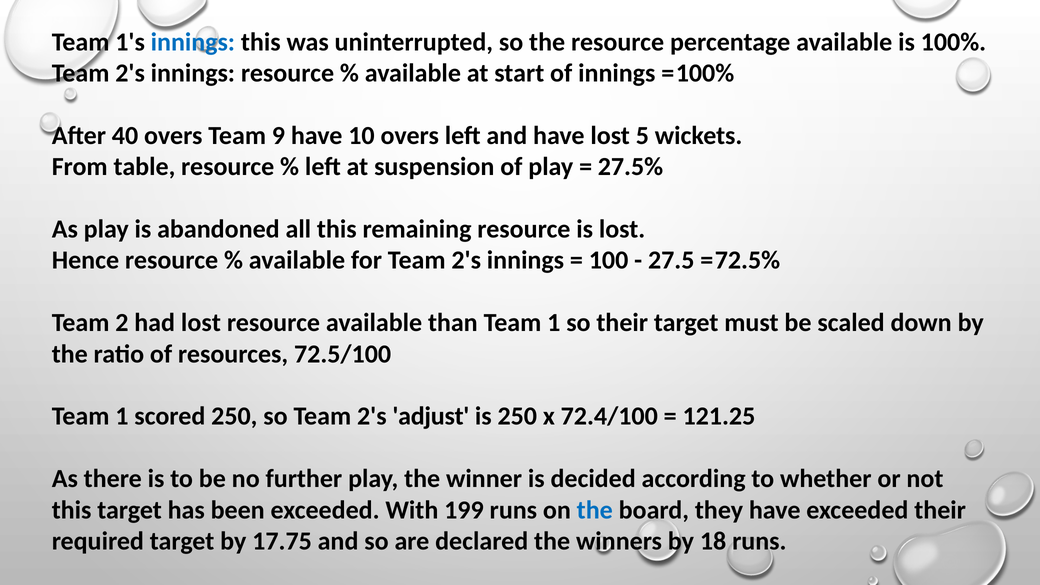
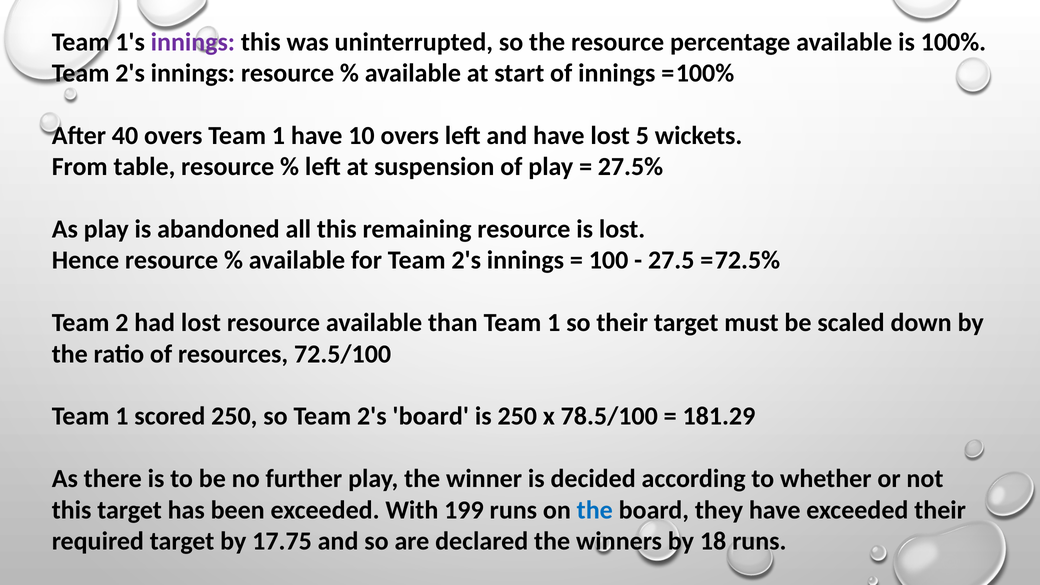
innings colour: blue -> purple (193, 42)
overs Team 9: 9 -> 1 (278, 136)
2's adjust: adjust -> board (431, 416)
72.4/100: 72.4/100 -> 78.5/100 (609, 416)
121.25: 121.25 -> 181.29 (719, 416)
